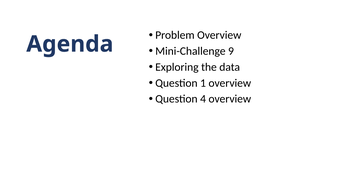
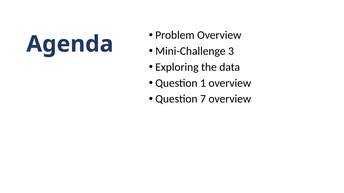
9: 9 -> 3 (231, 51)
4: 4 -> 7 (203, 99)
